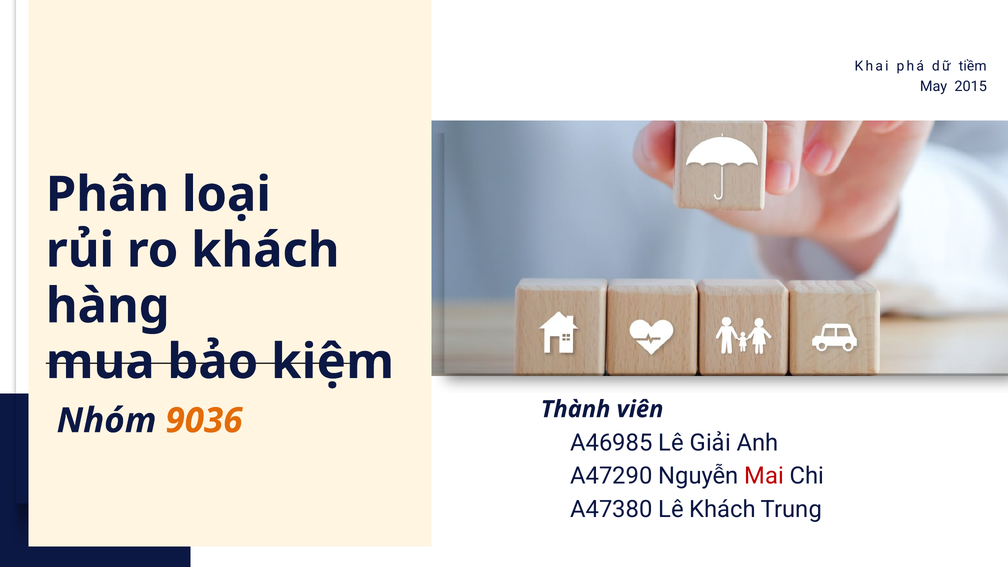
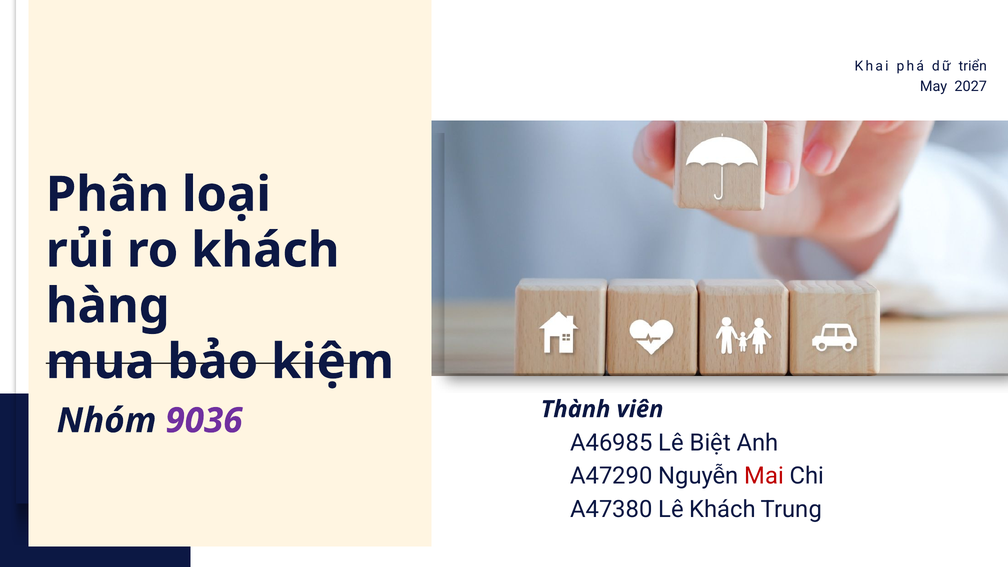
tiềm: tiềm -> triển (973, 66)
2015: 2015 -> 2027 (971, 86)
9036 colour: orange -> purple (204, 421)
Giải: Giải -> Biệt (710, 443)
